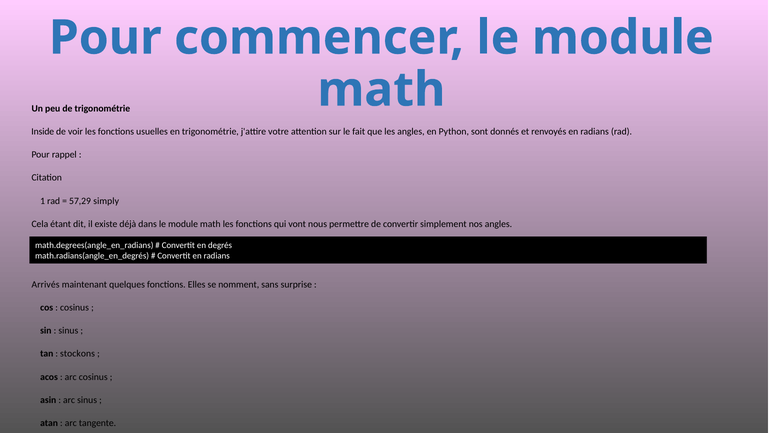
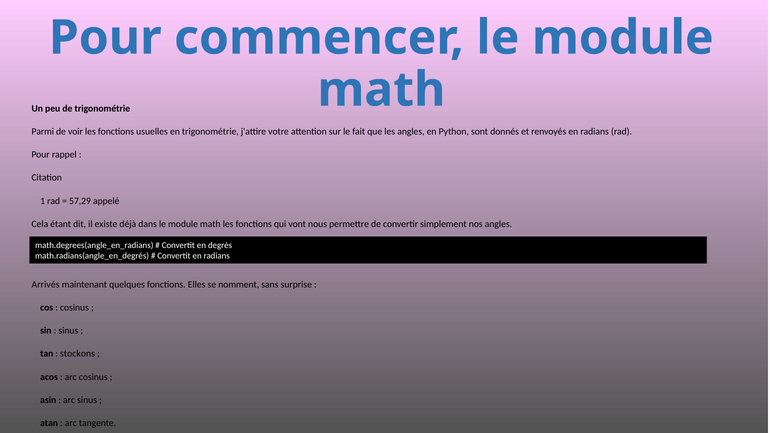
Inside: Inside -> Parmi (43, 132)
simply: simply -> appelé (106, 201)
